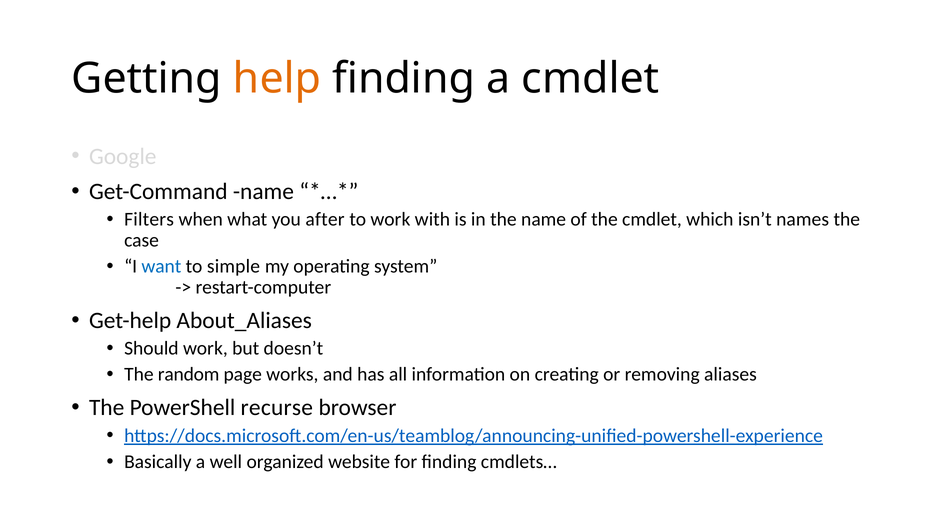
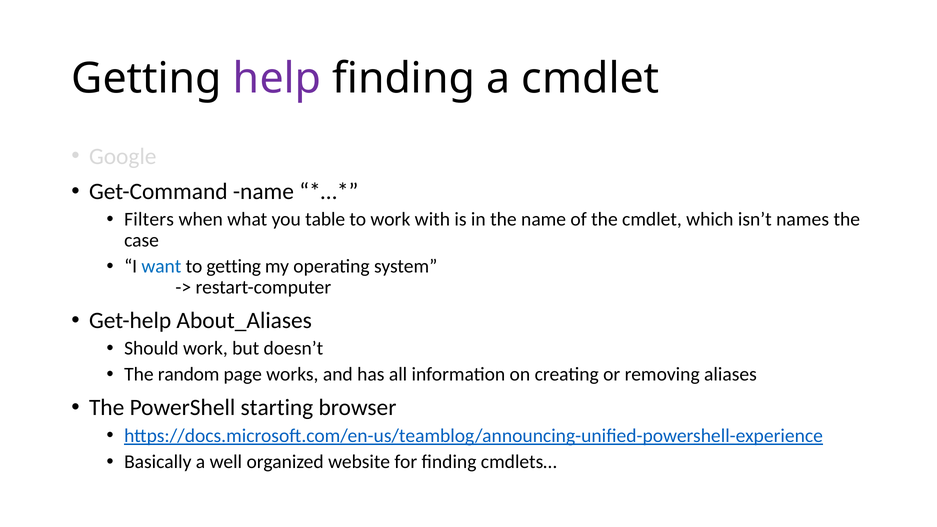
help colour: orange -> purple (277, 79)
after: after -> table (325, 219)
to simple: simple -> getting (234, 266)
recurse: recurse -> starting (277, 407)
